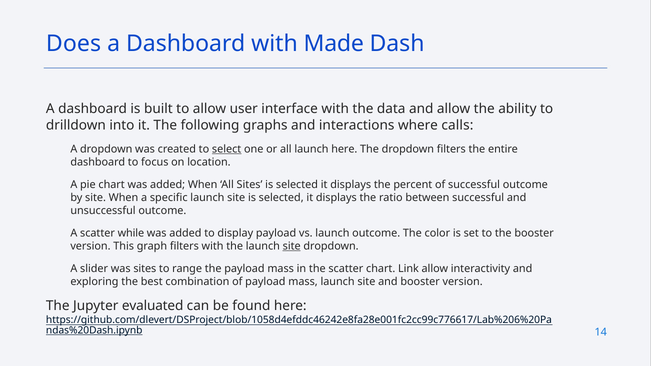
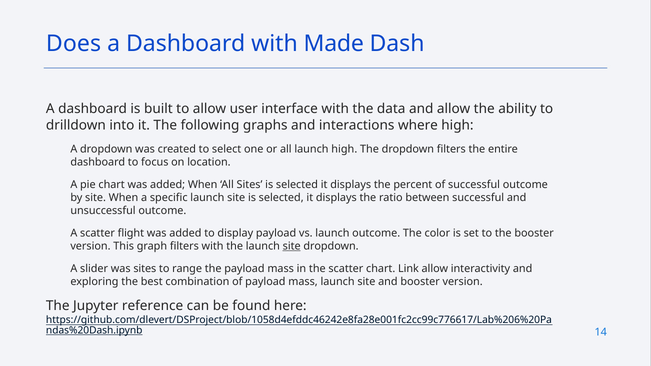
where calls: calls -> high (457, 125)
select underline: present -> none (227, 149)
launch here: here -> high (344, 149)
while: while -> flight (131, 233)
evaluated: evaluated -> reference (153, 306)
